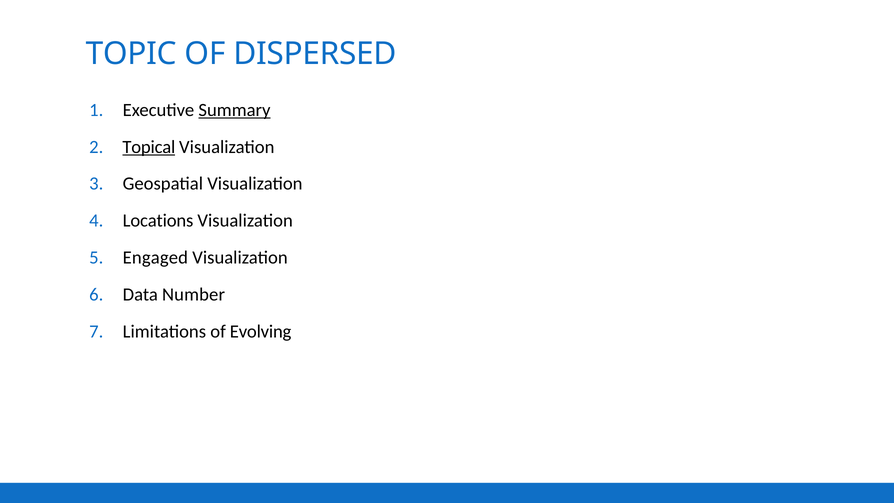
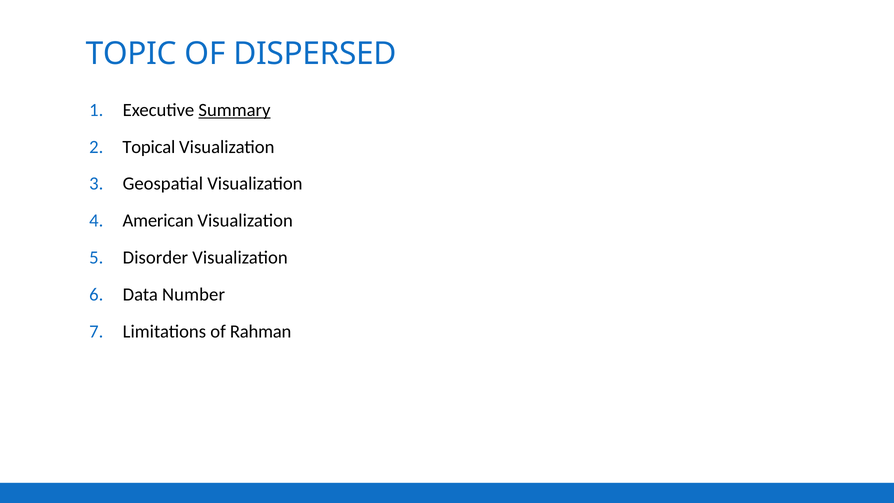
Topical underline: present -> none (149, 147)
Locations: Locations -> American (158, 221)
Engaged: Engaged -> Disorder (155, 258)
Evolving: Evolving -> Rahman (261, 331)
